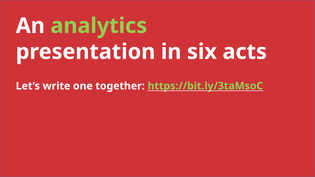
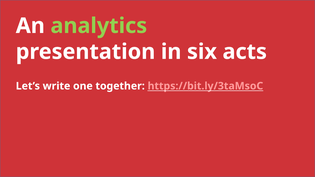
https://bit.ly/3taMsoC colour: light green -> pink (205, 86)
